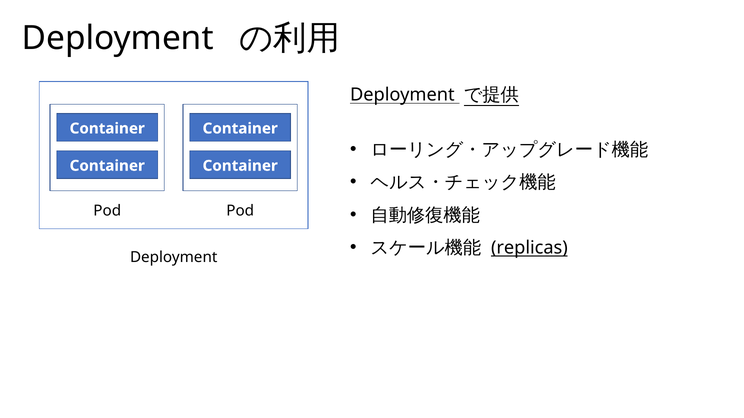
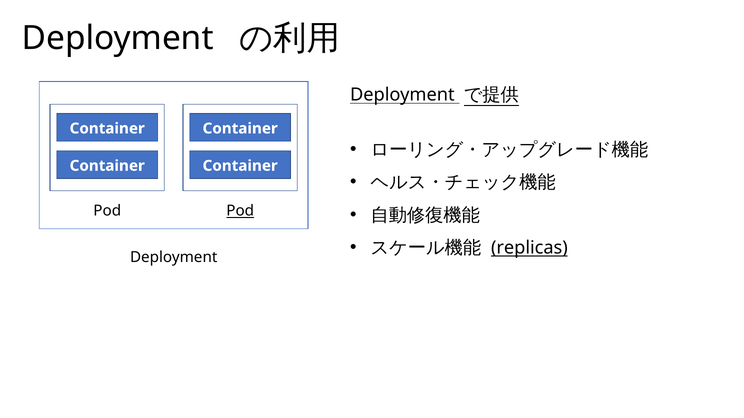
Pod underline: none -> present (240, 211)
